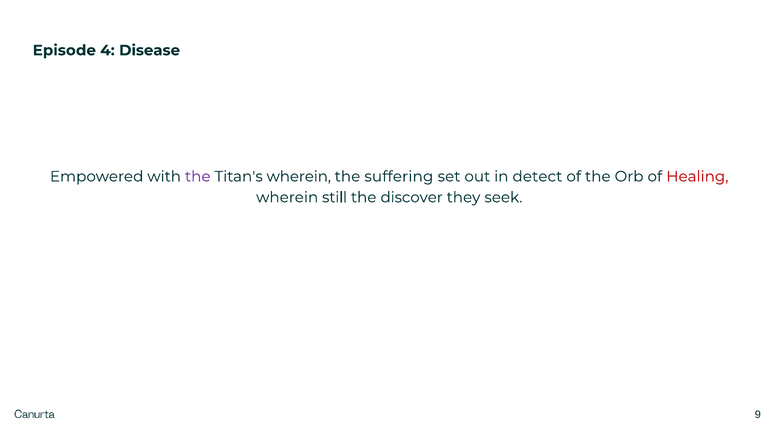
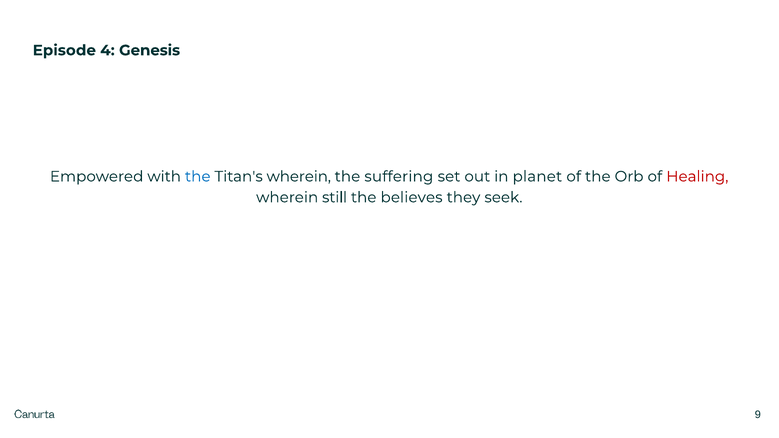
Disease: Disease -> Genesis (150, 50)
the colour: purple -> blue (198, 177)
detect: detect -> planet (537, 177)
discover: discover -> believes (412, 197)
